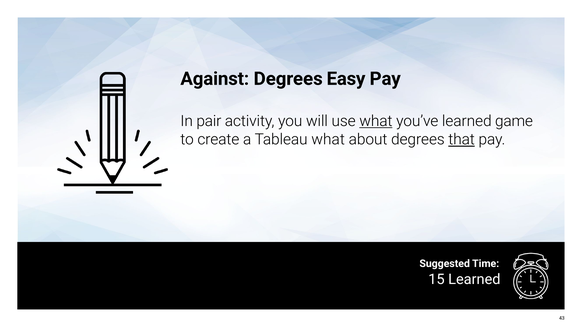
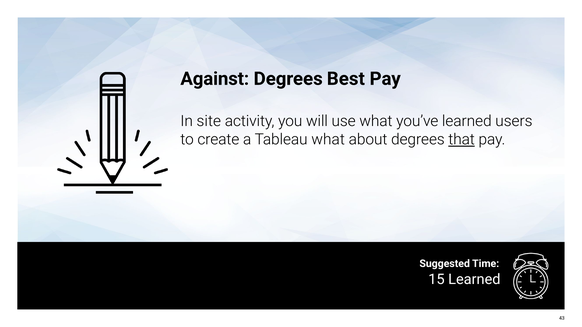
Easy: Easy -> Best (346, 79)
pair: pair -> site (209, 121)
what underline: present -> none (376, 121)
game: game -> users (514, 121)
